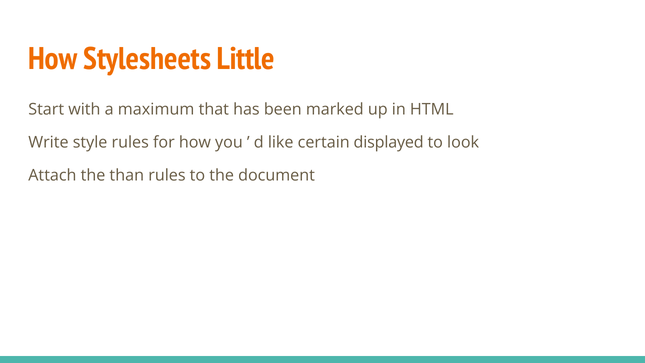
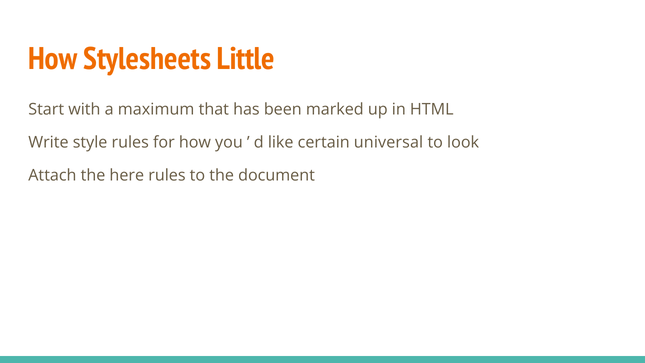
displayed: displayed -> universal (389, 142)
than: than -> here (127, 175)
